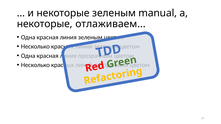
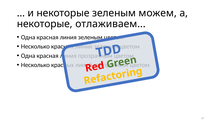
manual: manual -> можем (158, 13)
